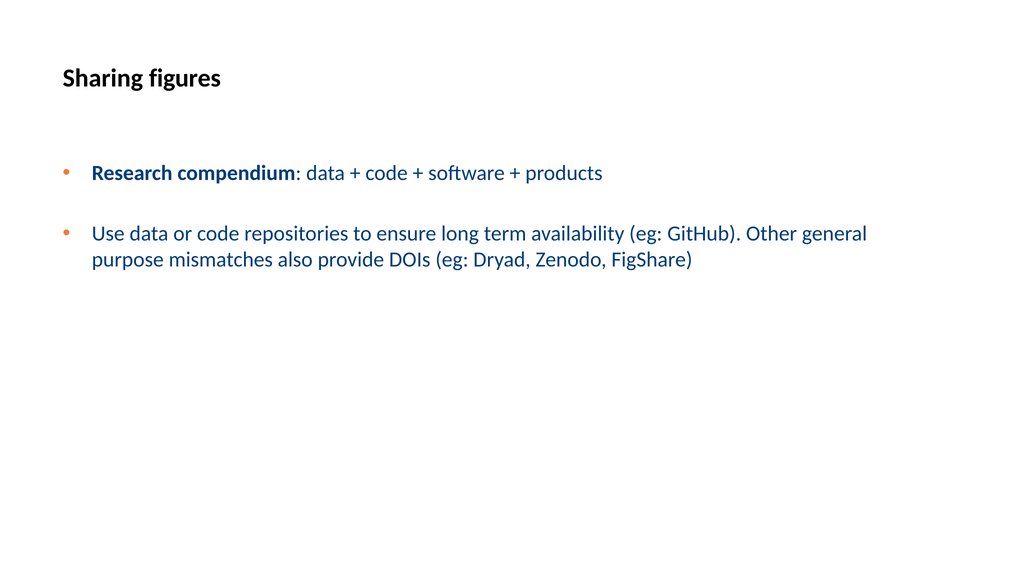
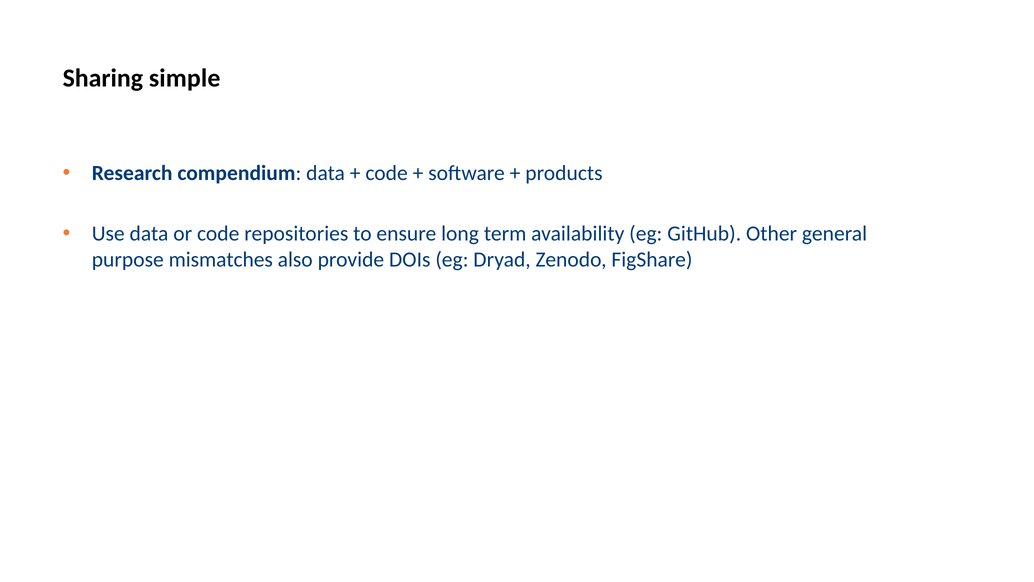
figures: figures -> simple (185, 78)
